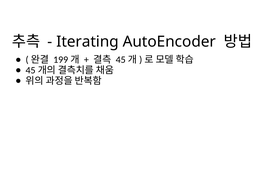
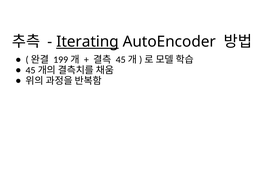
Iterating underline: none -> present (87, 42)
